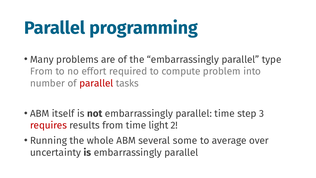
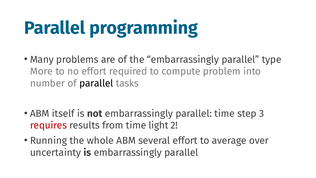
From: From -> More (41, 71)
parallel colour: red -> black (96, 83)
several some: some -> effort (185, 140)
